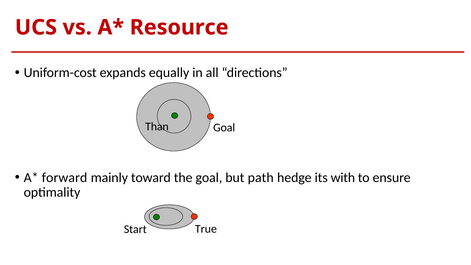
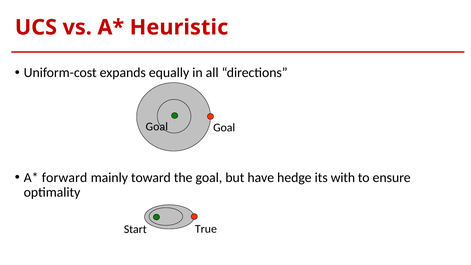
Resource: Resource -> Heuristic (179, 27)
Than: Than -> Goal (157, 127)
path: path -> have (261, 177)
